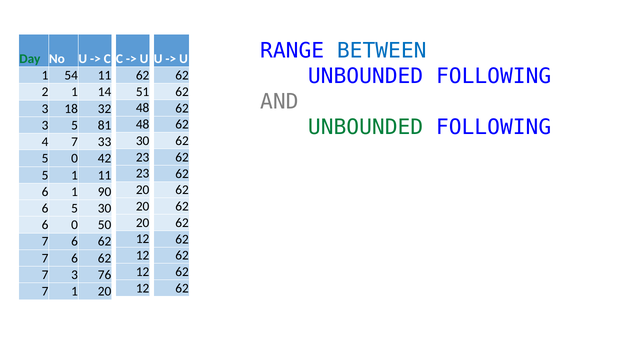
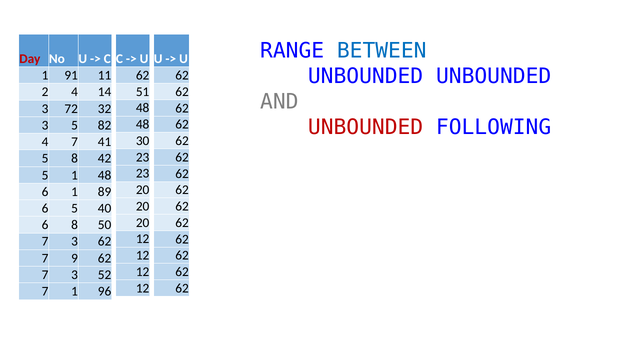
Day colour: green -> red (30, 59)
FOLLOWING: FOLLOWING -> UNBOUNDED (494, 76)
54: 54 -> 91 (71, 75)
2 1: 1 -> 4 (75, 92)
18: 18 -> 72 (71, 109)
UNBOUNDED colour: green -> red (366, 127)
81: 81 -> 82 (105, 125)
33: 33 -> 41 (105, 142)
5 0: 0 -> 8 (75, 158)
1 11: 11 -> 48 (105, 175)
90: 90 -> 89 (105, 192)
5 30: 30 -> 40 (105, 208)
6 0: 0 -> 8 (75, 225)
6: 6 -> 3 (75, 242)
6: 6 -> 9 (75, 258)
76: 76 -> 52 (105, 275)
1 20: 20 -> 96 (105, 291)
